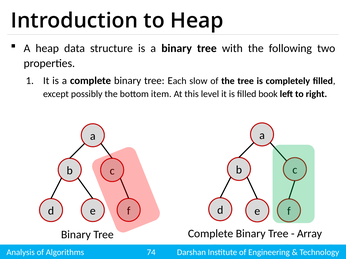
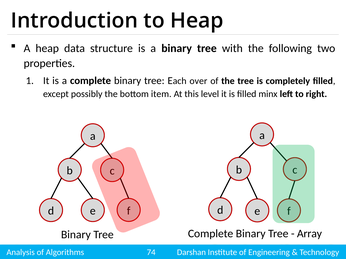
slow: slow -> over (198, 81)
book: book -> minx (268, 94)
